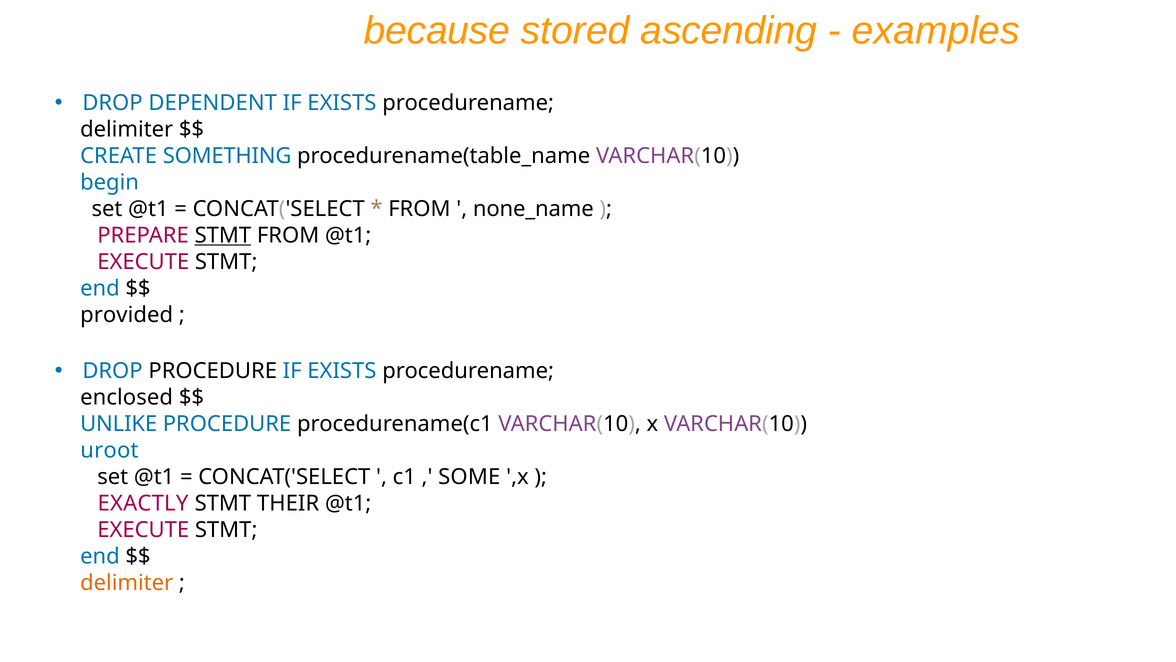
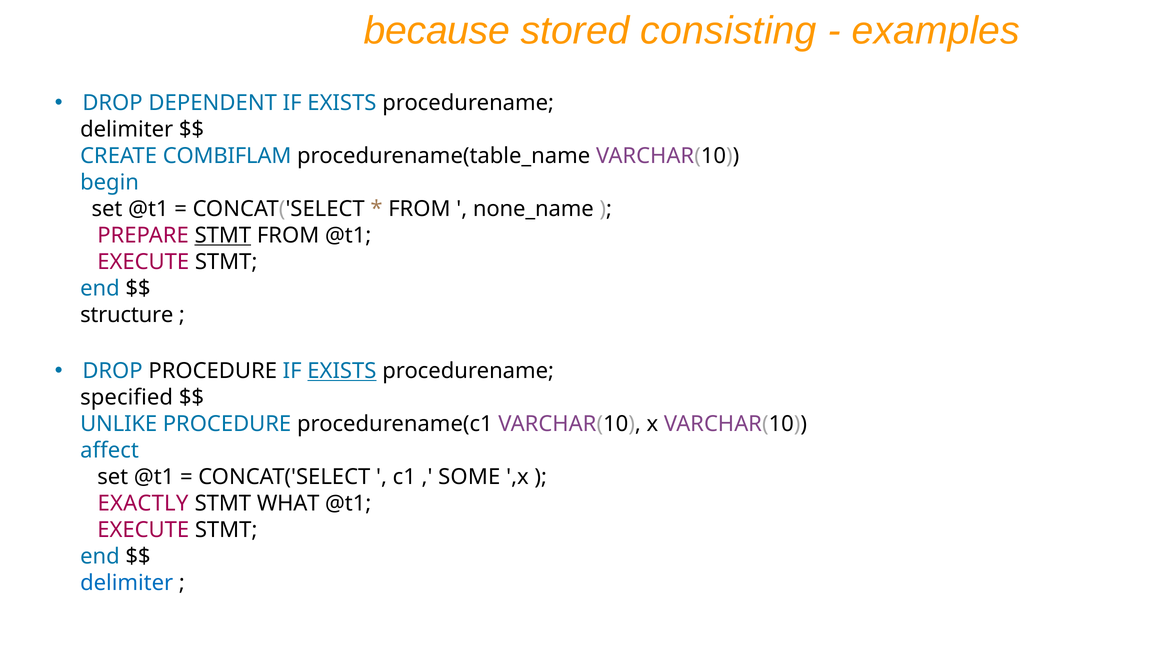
ascending: ascending -> consisting (729, 31)
SOMETHING: SOMETHING -> COMBIFLAM (227, 156)
provided: provided -> structure (127, 315)
EXISTS underline: none -> present (342, 371)
enclosed: enclosed -> specified (127, 397)
uroot: uroot -> affect (110, 450)
THEIR: THEIR -> WHAT (288, 503)
delimiter colour: orange -> blue (127, 582)
